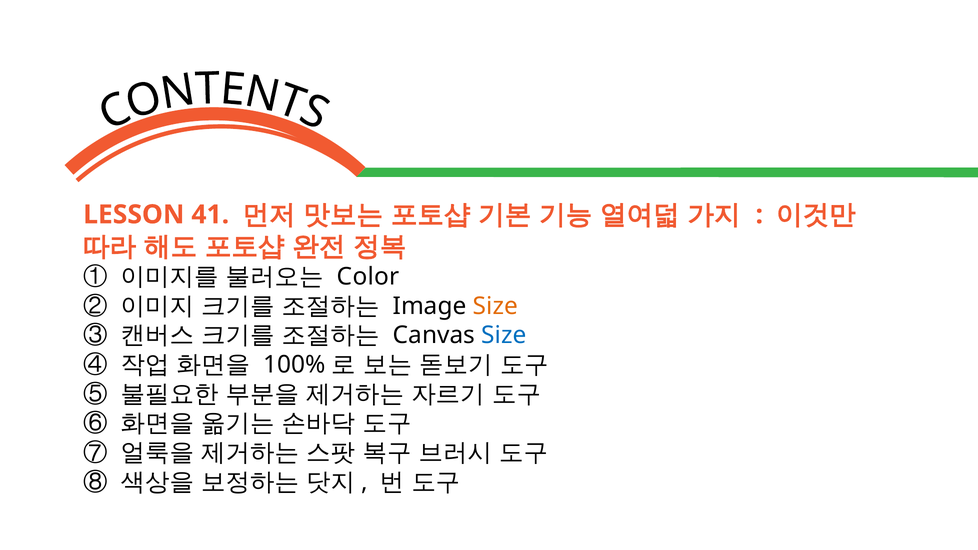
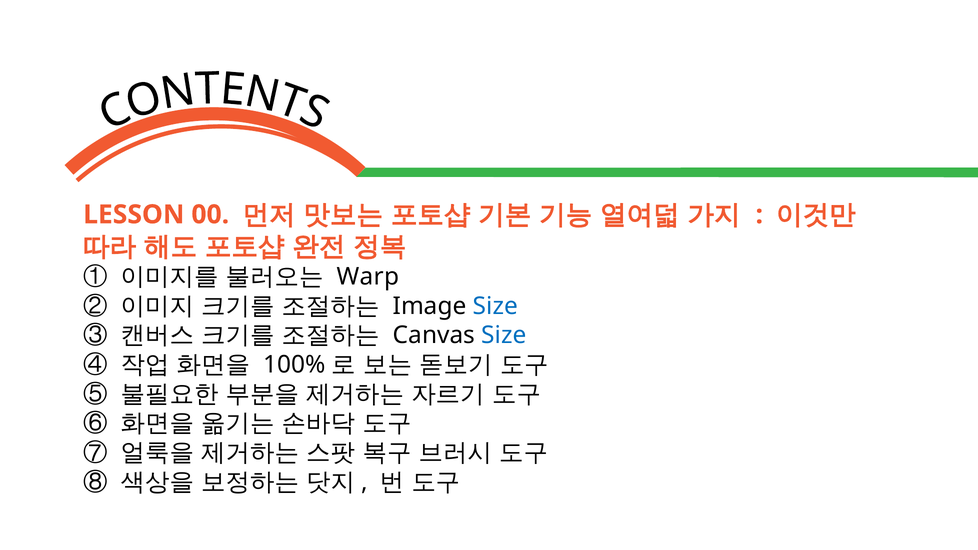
41: 41 -> 00 (210, 215)
Color: Color -> Warp (368, 277)
Size colour: orange -> blue (495, 306)
